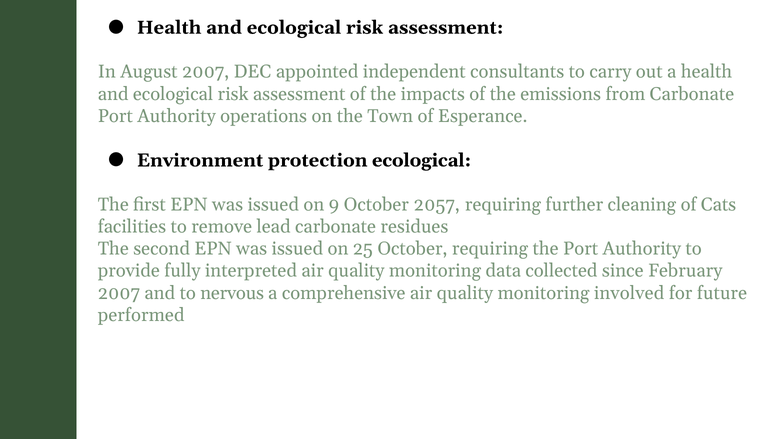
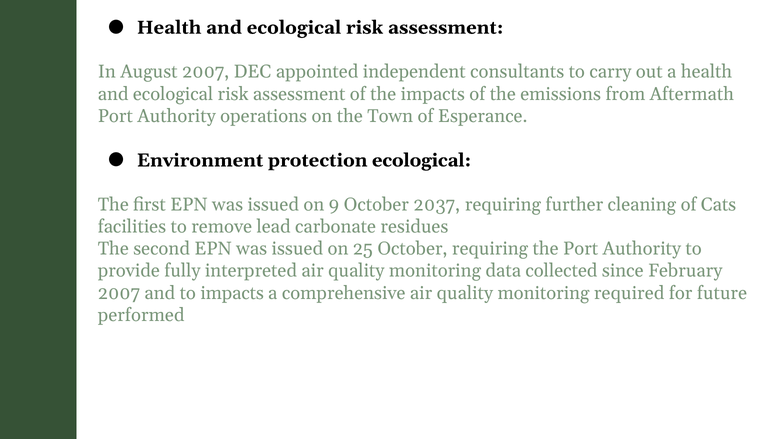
from Carbonate: Carbonate -> Aftermath (692, 94)
2057: 2057 -> 2037 (437, 204)
to nervous: nervous -> impacts (232, 293)
involved: involved -> required (629, 293)
